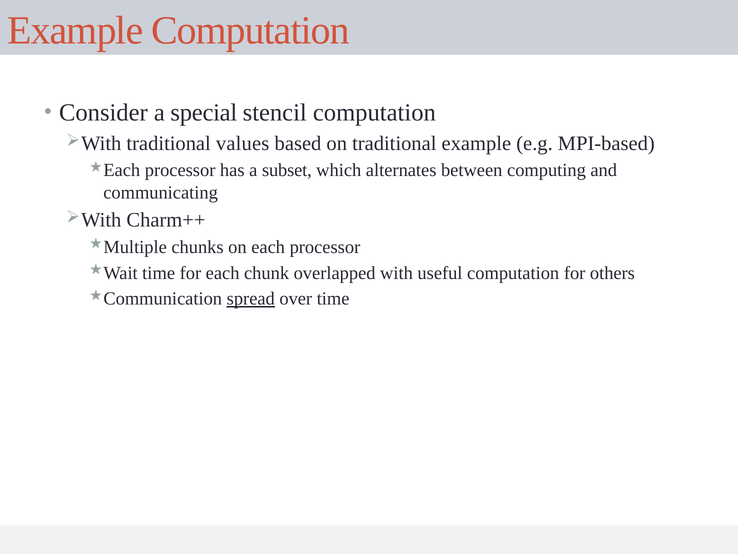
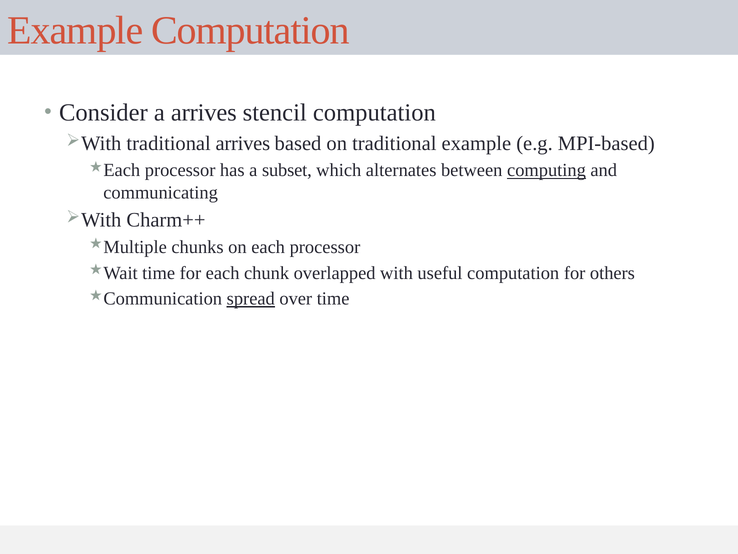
a special: special -> arrives (204, 112)
traditional values: values -> arrives (243, 143)
computing underline: none -> present (546, 170)
